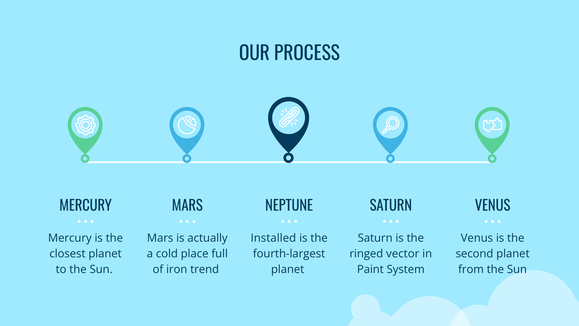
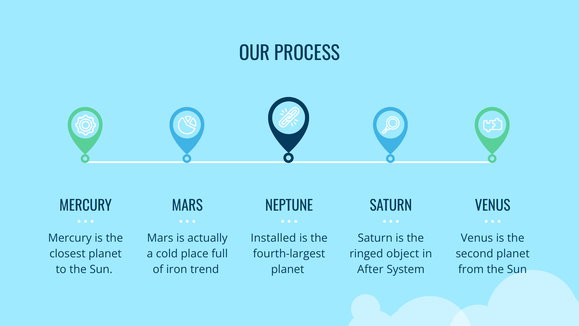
vector: vector -> object (403, 254)
Paint: Paint -> After (370, 269)
